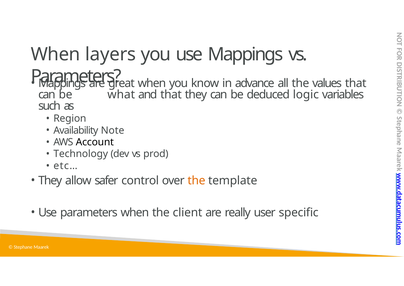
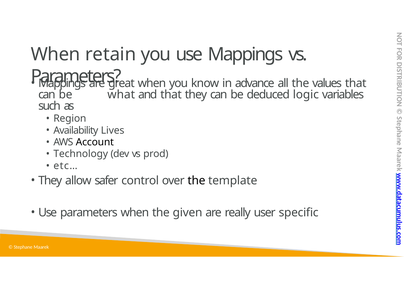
layers: layers -> retain (111, 54)
Note: Note -> Lives (113, 130)
the colour: orange -> black (196, 180)
client: client -> given (188, 212)
